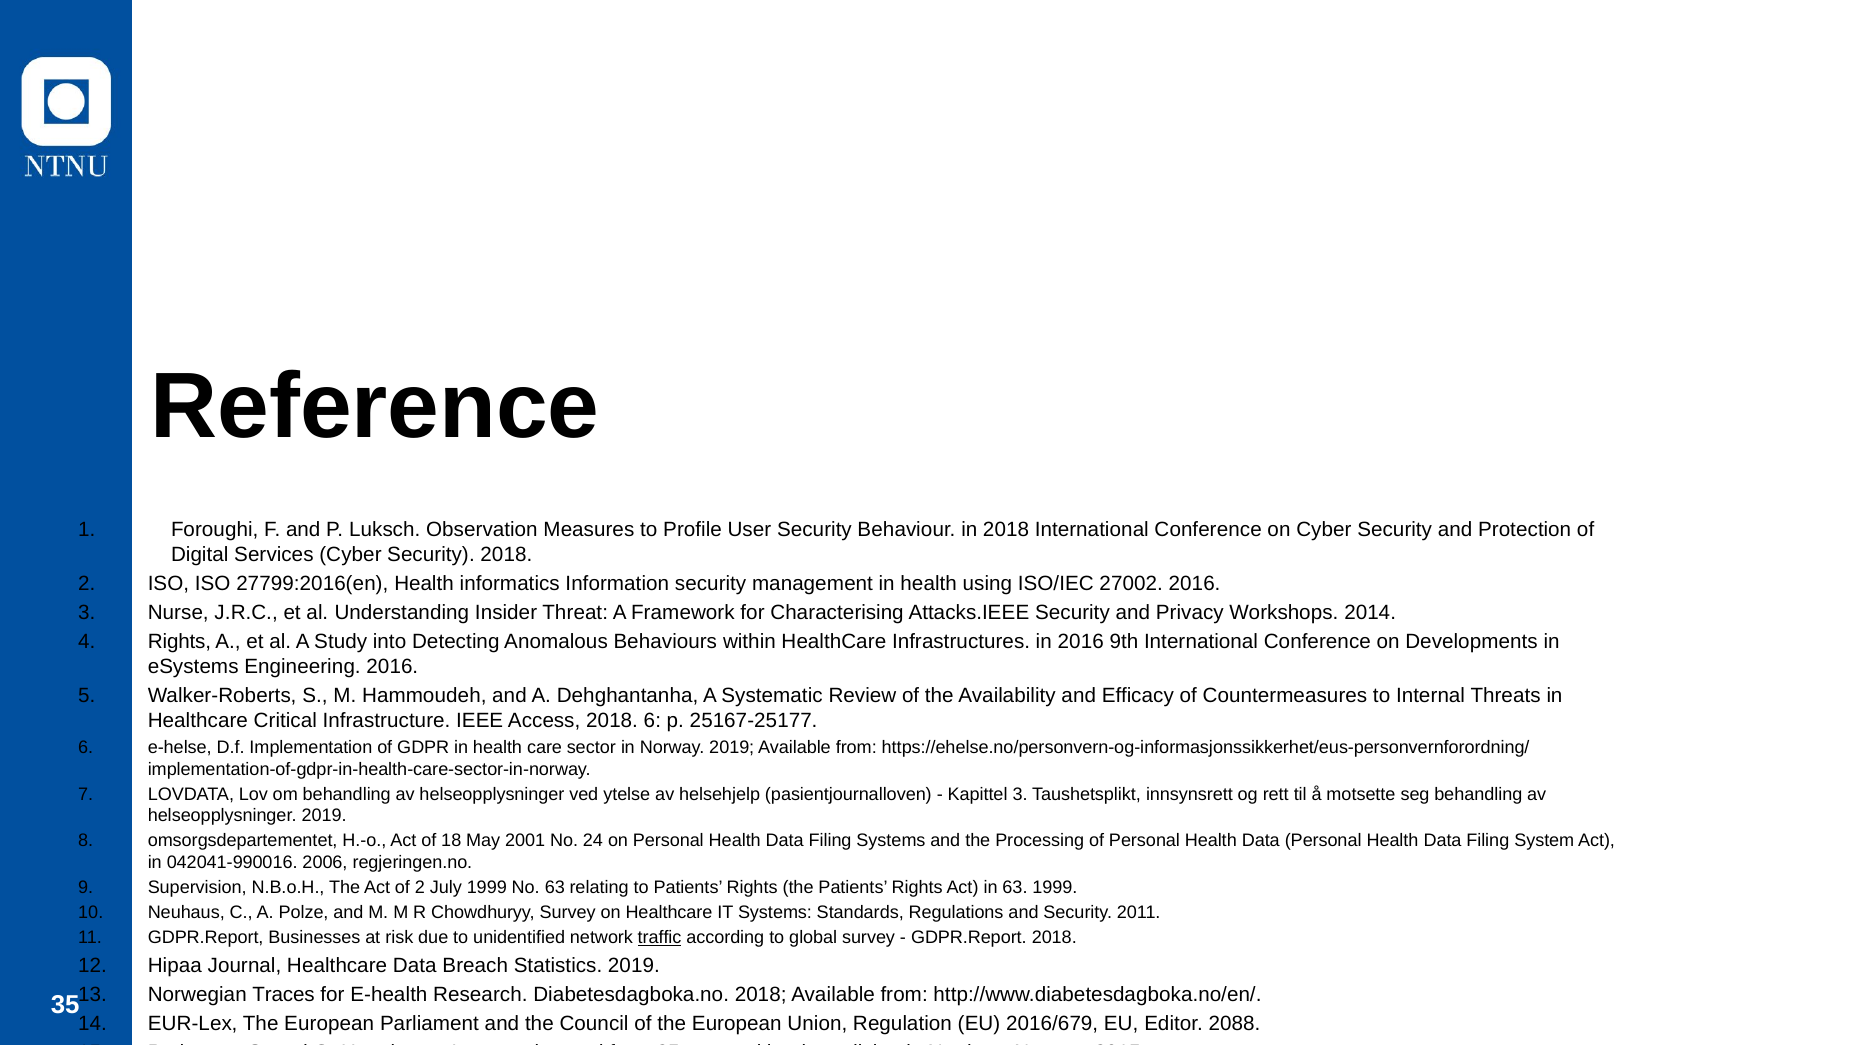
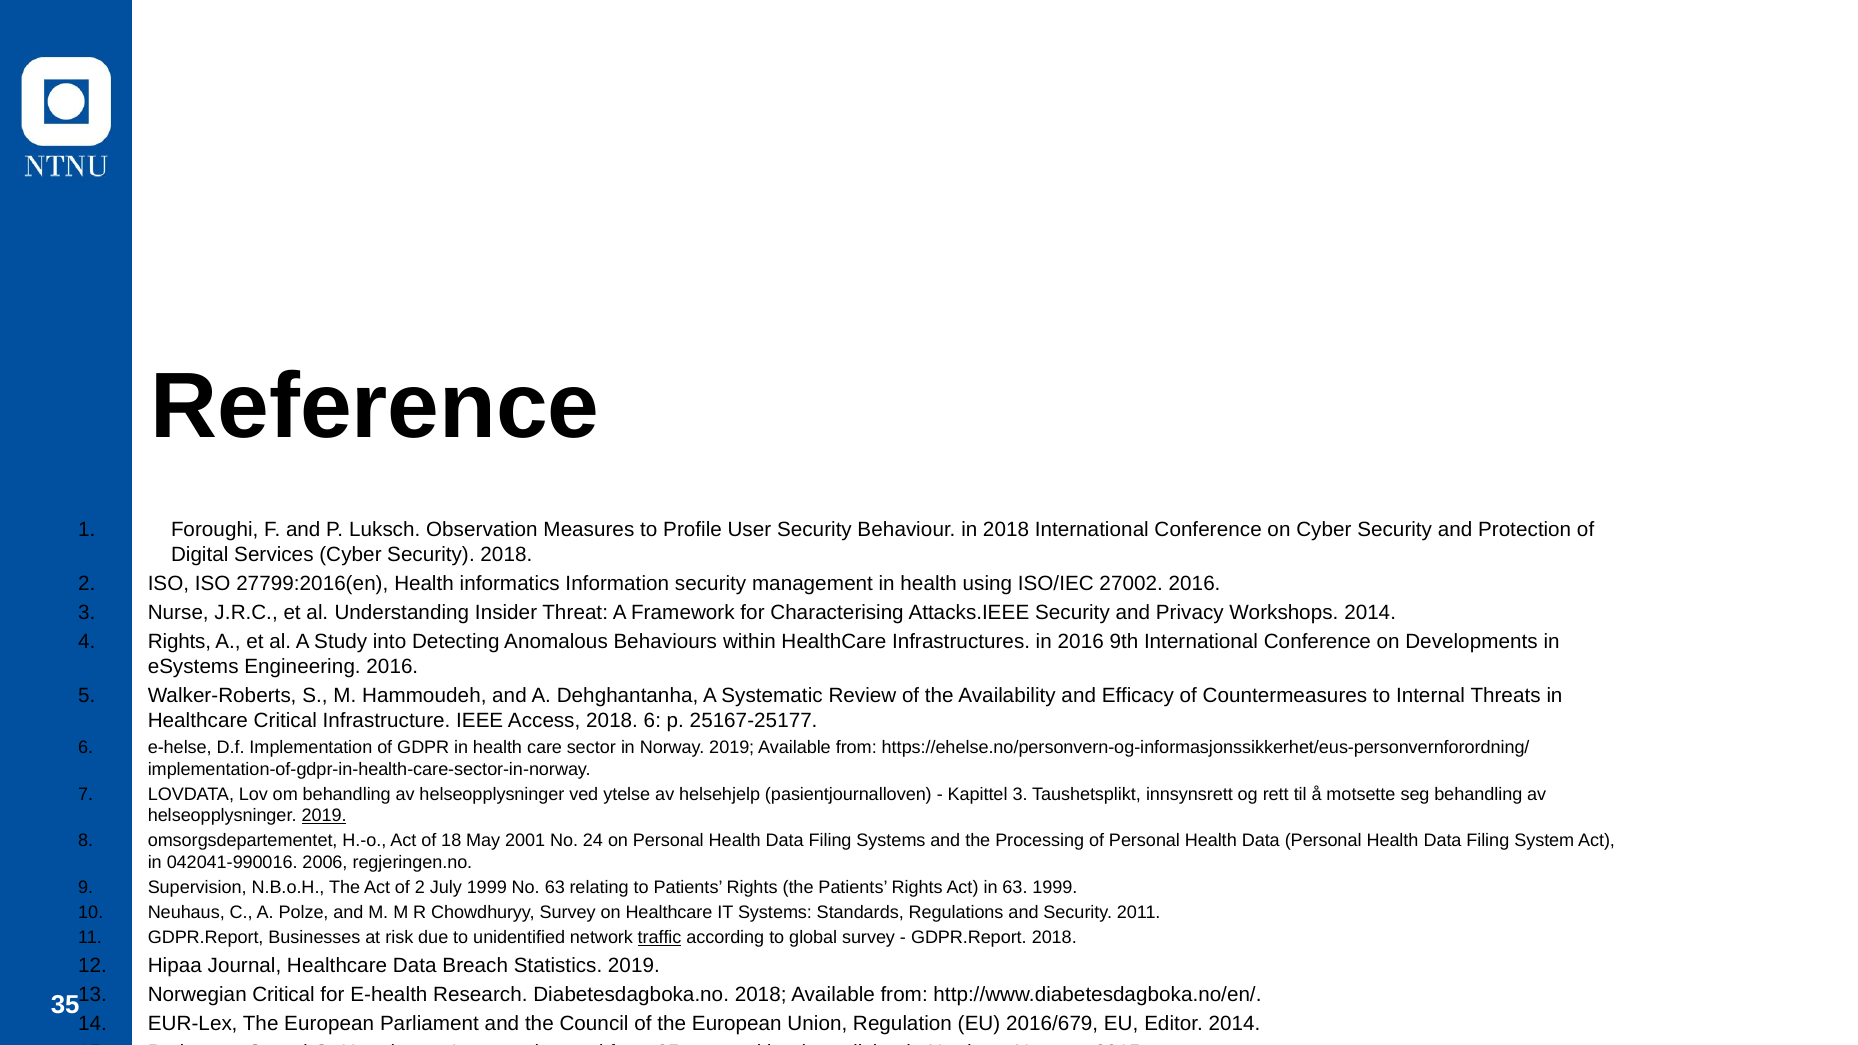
2019 underline: none -> present (324, 816)
Norwegian Traces: Traces -> Critical (284, 995)
Editor 2088: 2088 -> 2014 (1234, 1024)
